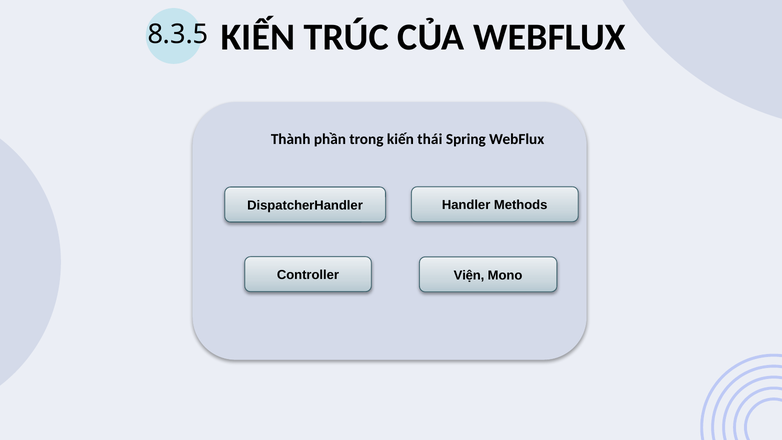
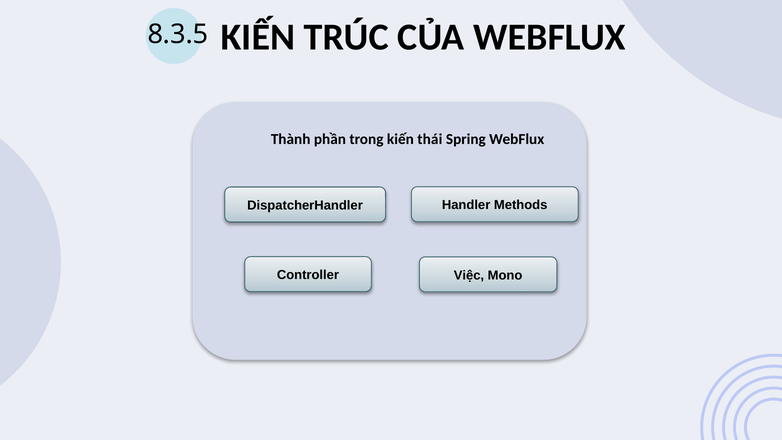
Viện: Viện -> Việc (469, 275)
